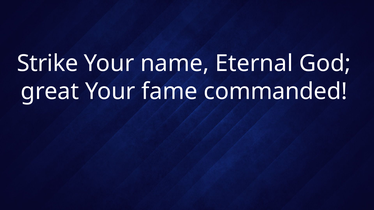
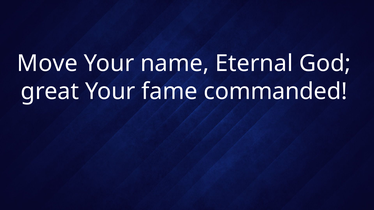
Strike: Strike -> Move (47, 64)
